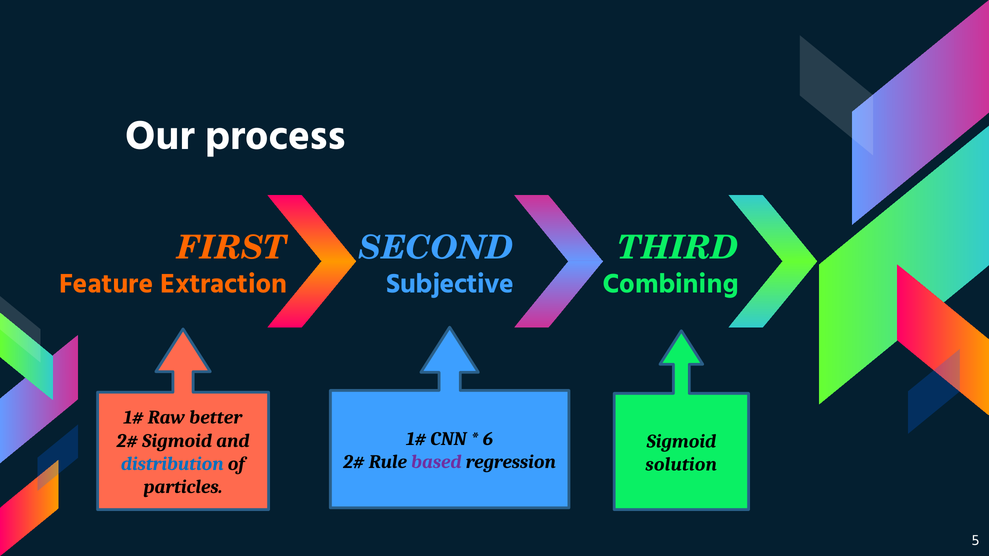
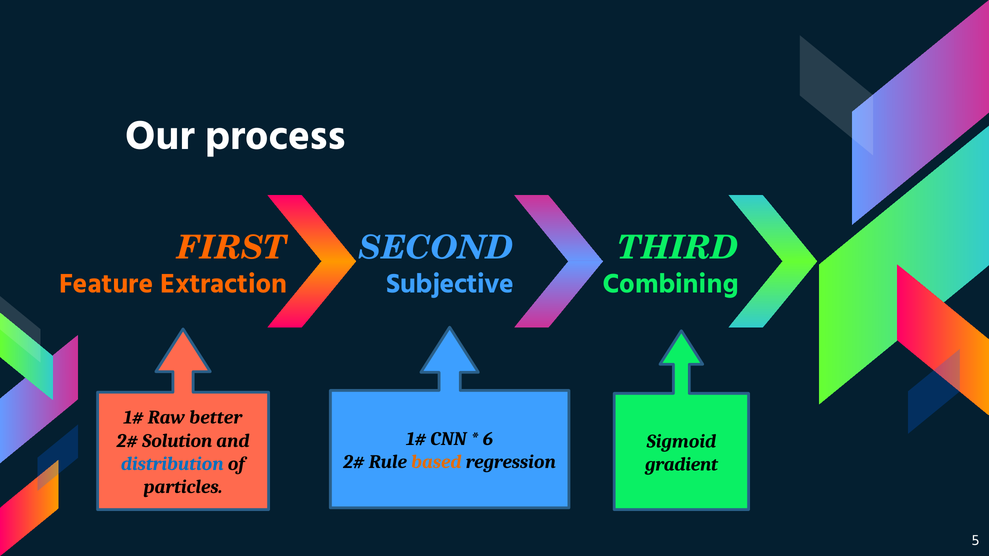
Sigmoid: Sigmoid -> Solution (177, 441)
based colour: purple -> orange (436, 462)
solution: solution -> gradient (681, 465)
